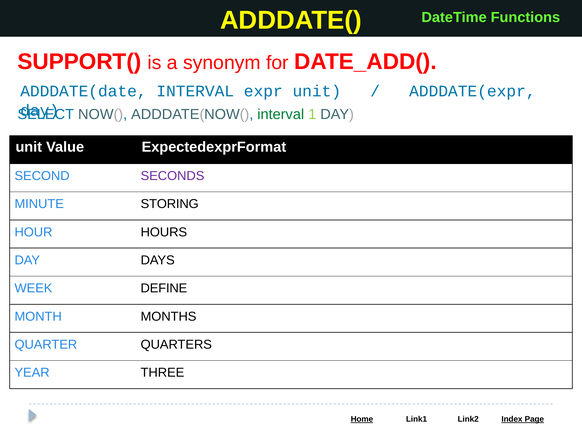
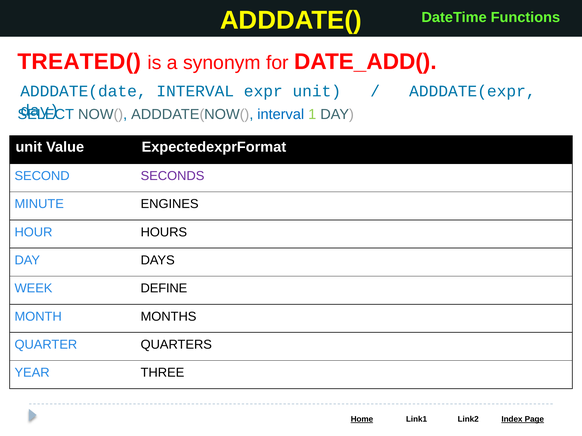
SUPPORT(: SUPPORT( -> TREATED( (79, 62)
interval colour: green -> blue (281, 114)
STORING: STORING -> ENGINES (170, 204)
